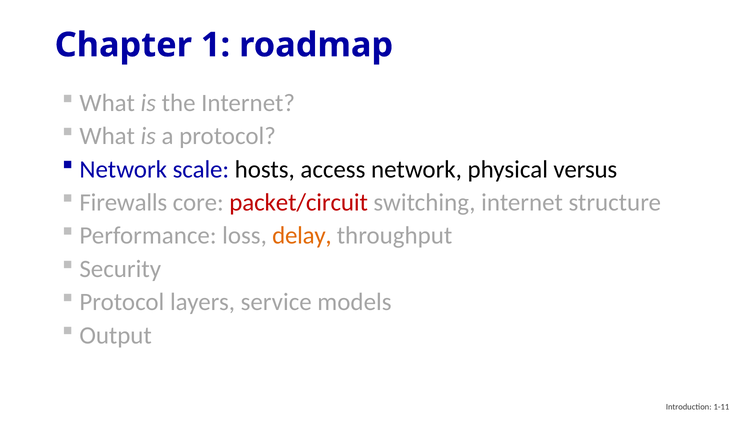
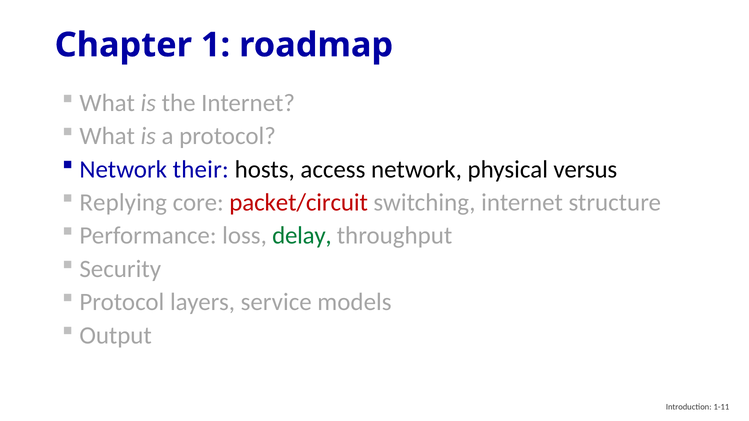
scale: scale -> their (201, 169)
Firewalls: Firewalls -> Replying (123, 203)
delay colour: orange -> green (302, 236)
